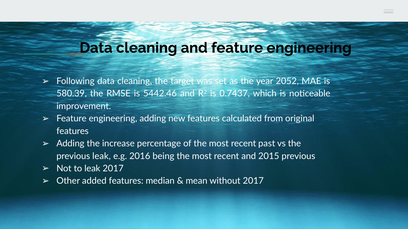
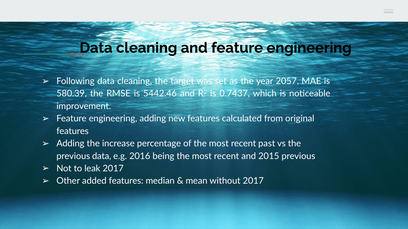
2052: 2052 -> 2057 (287, 81)
previous leak: leak -> data (102, 156)
